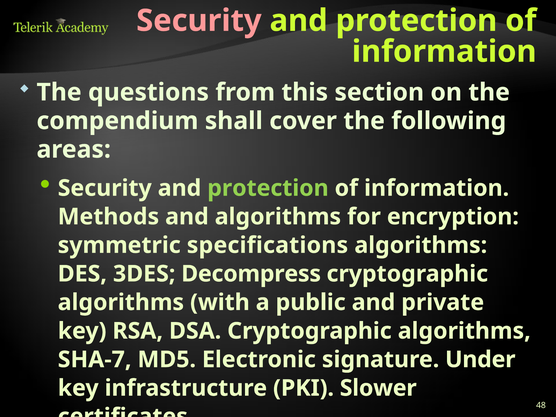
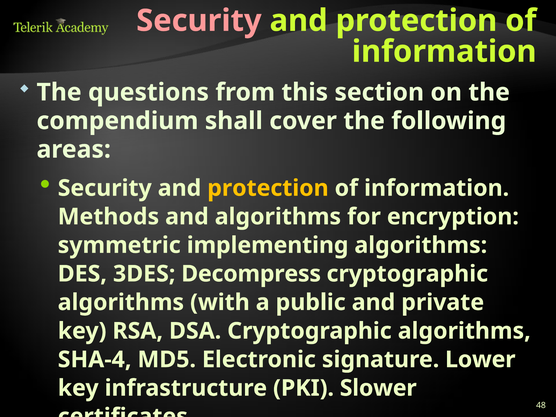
protection colour: light green -> yellow (268, 188)
specifications: specifications -> implementing (268, 245)
SHA-7: SHA-7 -> SHA-4 (95, 360)
Under: Under -> Lower (480, 360)
